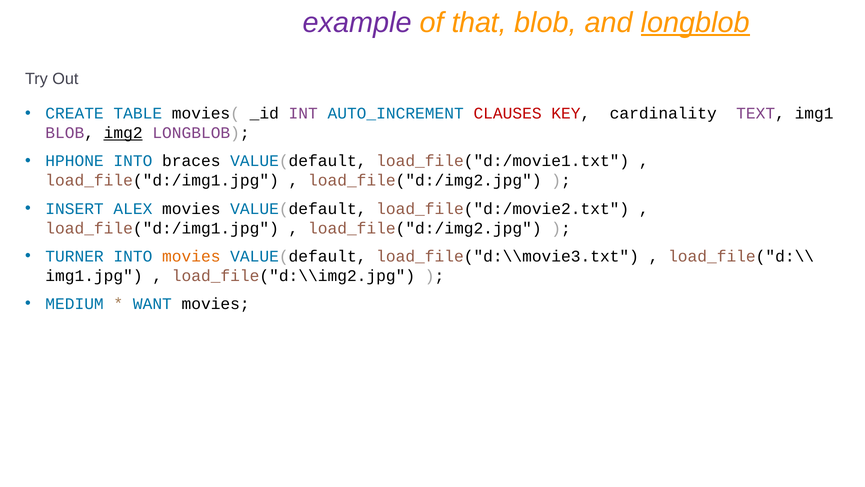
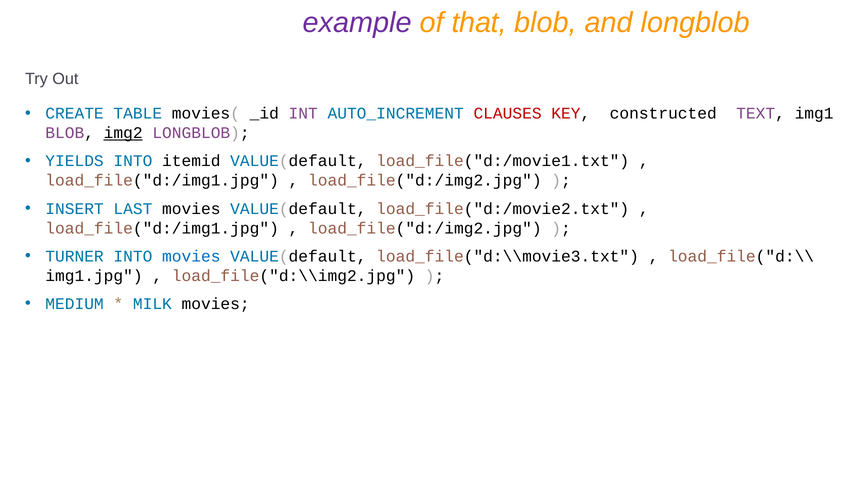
longblob underline: present -> none (695, 23)
cardinality: cardinality -> constructed (663, 113)
HPHONE: HPHONE -> YIELDS (75, 161)
braces: braces -> itemid (191, 161)
ALEX: ALEX -> LAST (133, 209)
movies colour: orange -> blue (191, 256)
WANT: WANT -> MILK (152, 304)
